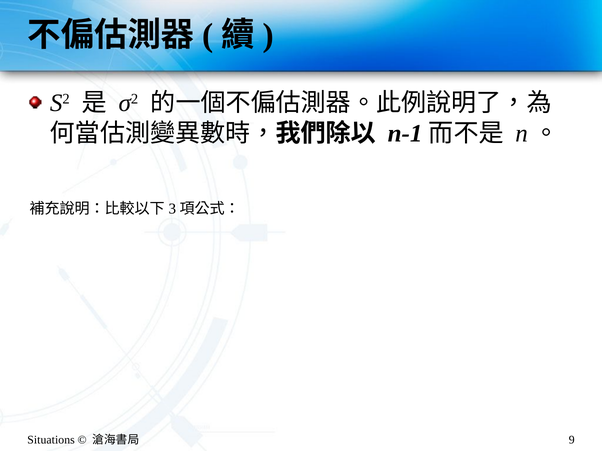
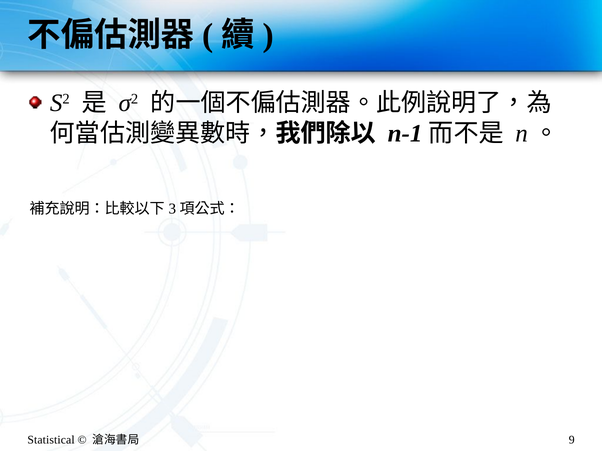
Situations: Situations -> Statistical (51, 440)
